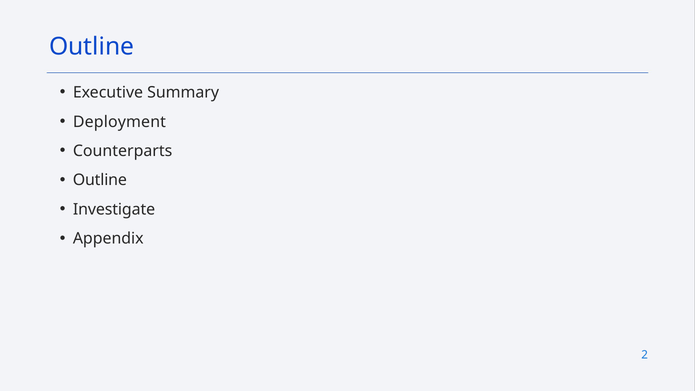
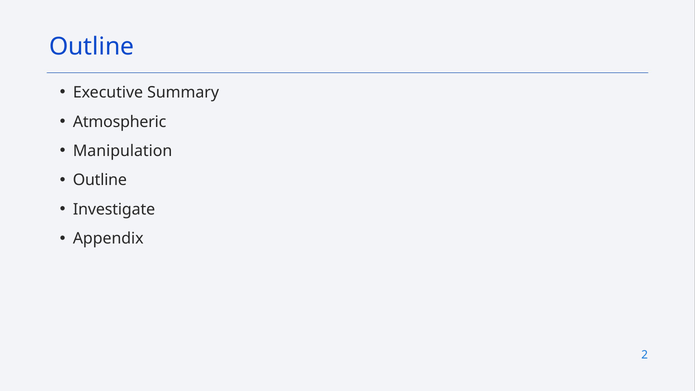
Deployment: Deployment -> Atmospheric (120, 122)
Counterparts: Counterparts -> Manipulation (123, 151)
